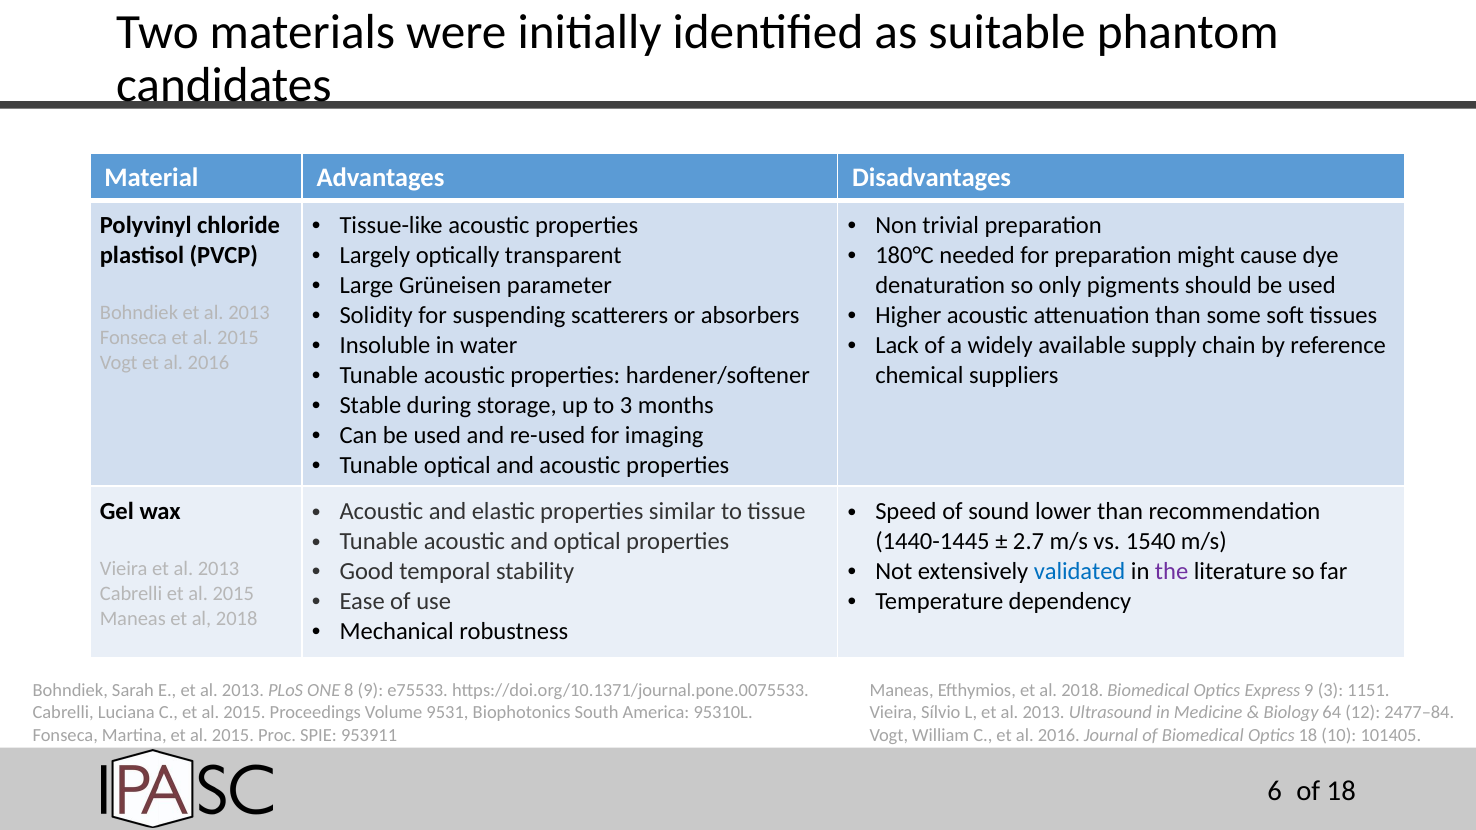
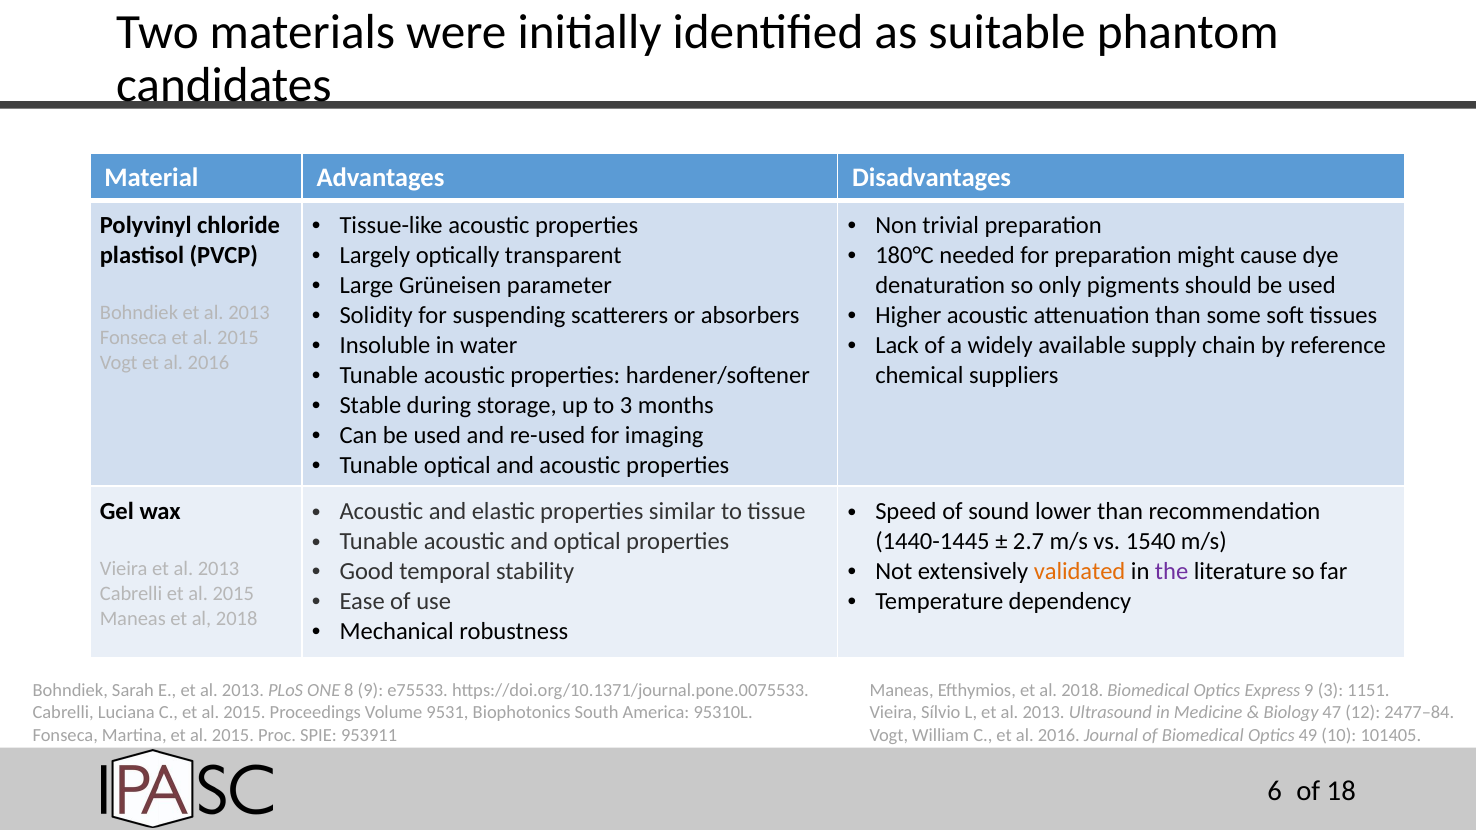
validated colour: blue -> orange (1080, 572)
64: 64 -> 47 (1332, 713)
Optics 18: 18 -> 49 (1308, 735)
